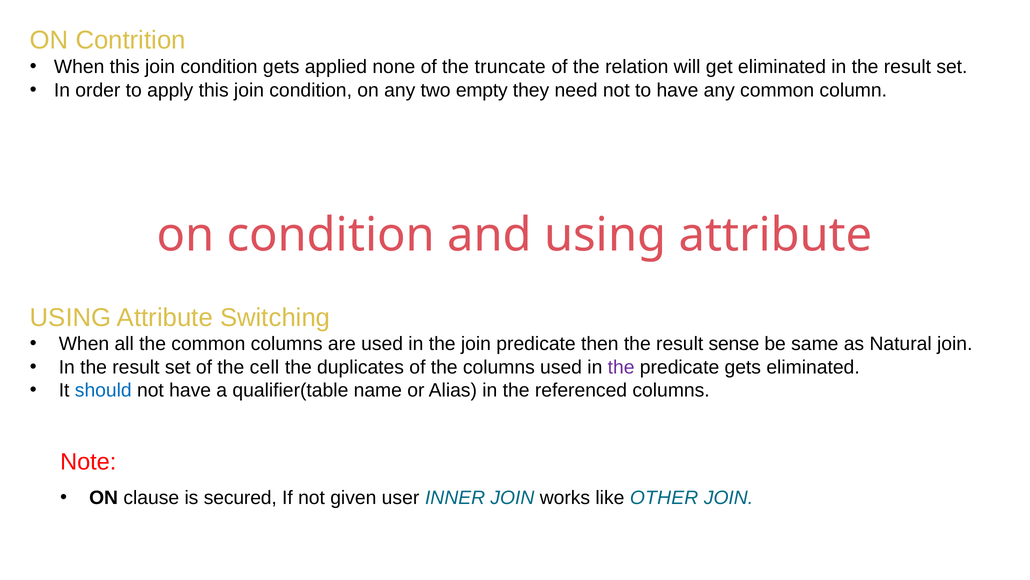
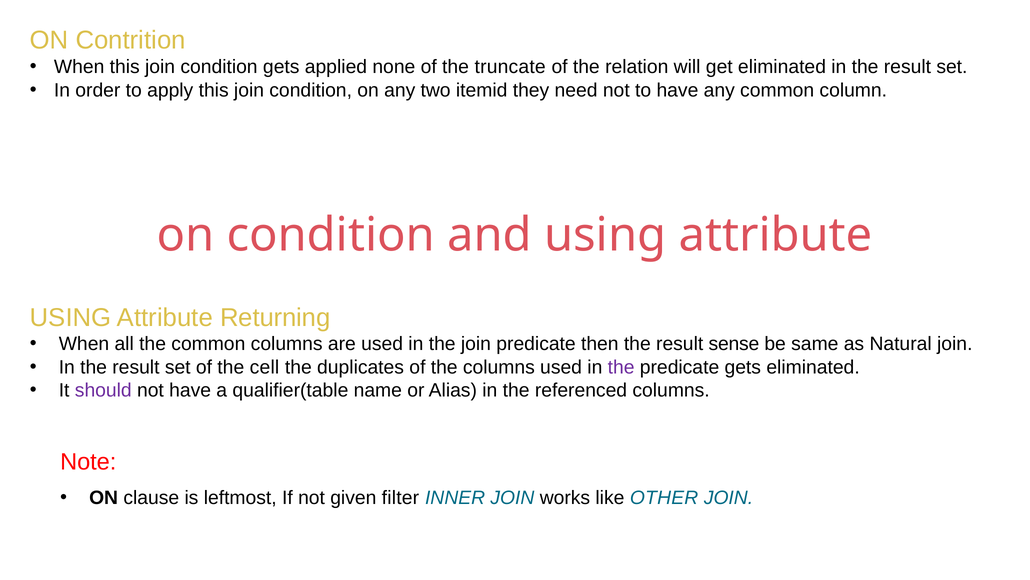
empty: empty -> itemid (482, 90)
Switching: Switching -> Returning (275, 317)
should colour: blue -> purple (103, 390)
secured: secured -> leftmost (240, 497)
user: user -> filter (400, 497)
